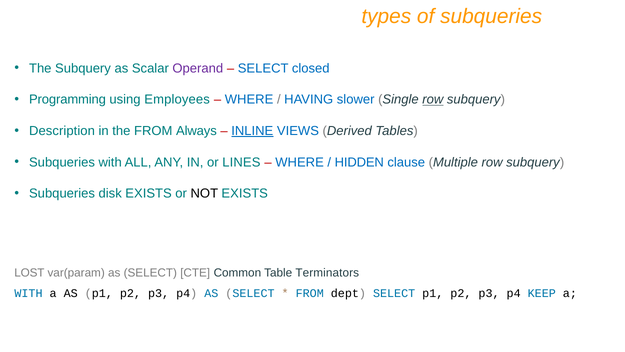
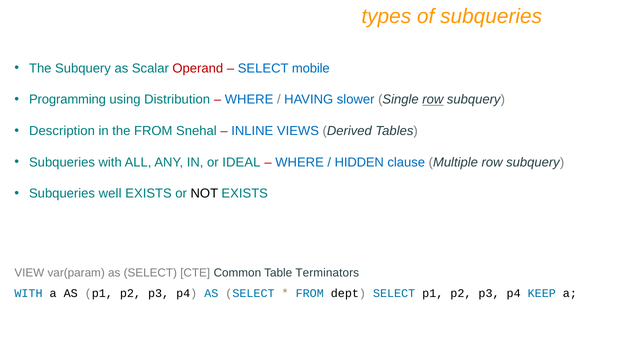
Operand colour: purple -> red (198, 68)
closed: closed -> mobile (311, 68)
Employees: Employees -> Distribution (177, 100)
Always: Always -> Snehal (196, 131)
INLINE underline: present -> none (252, 131)
LINES: LINES -> IDEAL (241, 162)
disk: disk -> well (110, 193)
LOST: LOST -> VIEW (29, 273)
